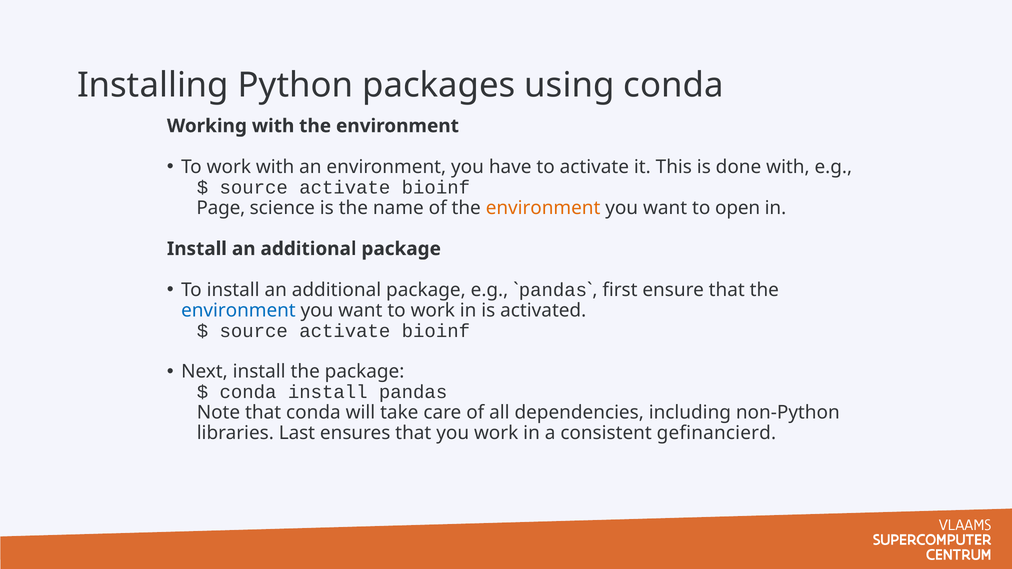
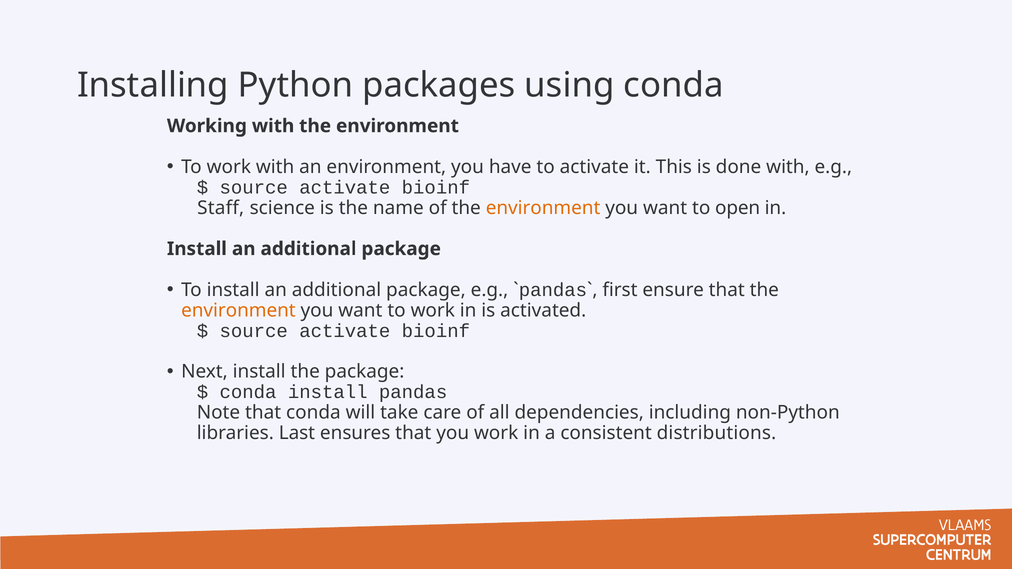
Page: Page -> Staff (221, 208)
environment colour: blue -> orange (238, 310)
gefinancierd: gefinancierd -> distributions (716, 433)
